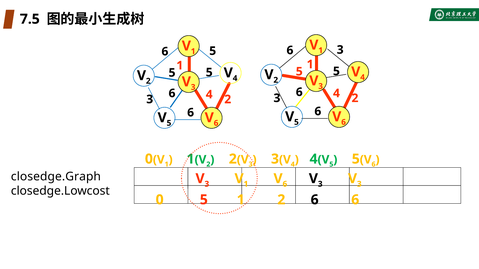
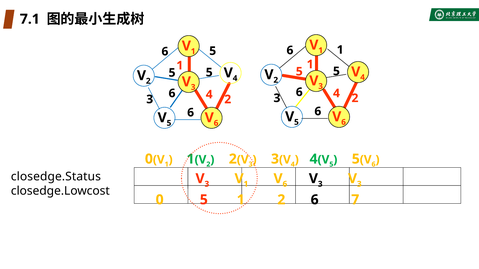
7.5: 7.5 -> 7.1 (30, 19)
6 3: 3 -> 1 (340, 50)
closedge.Graph: closedge.Graph -> closedge.Status (56, 177)
6 6: 6 -> 7 (355, 200)
